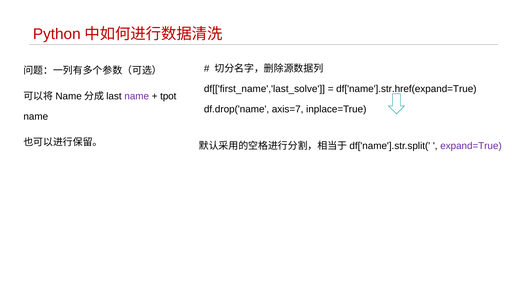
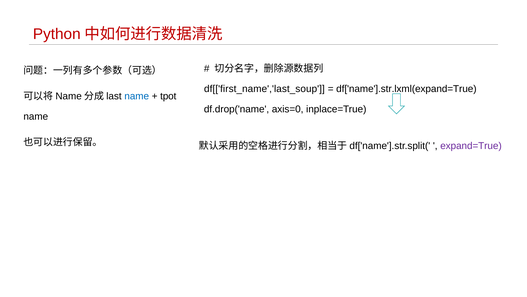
df[['first_name','last_solve: df[['first_name','last_solve -> df[['first_name','last_soup (264, 89)
df['name'].str.href(expand=True: df['name'].str.href(expand=True -> df['name'].str.lxml(expand=True (406, 89)
name colour: purple -> blue (137, 96)
axis=7: axis=7 -> axis=0 (288, 109)
